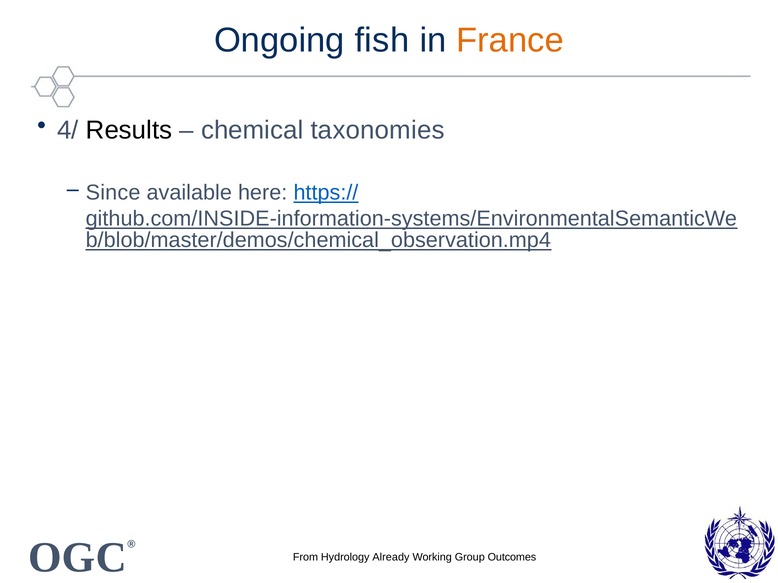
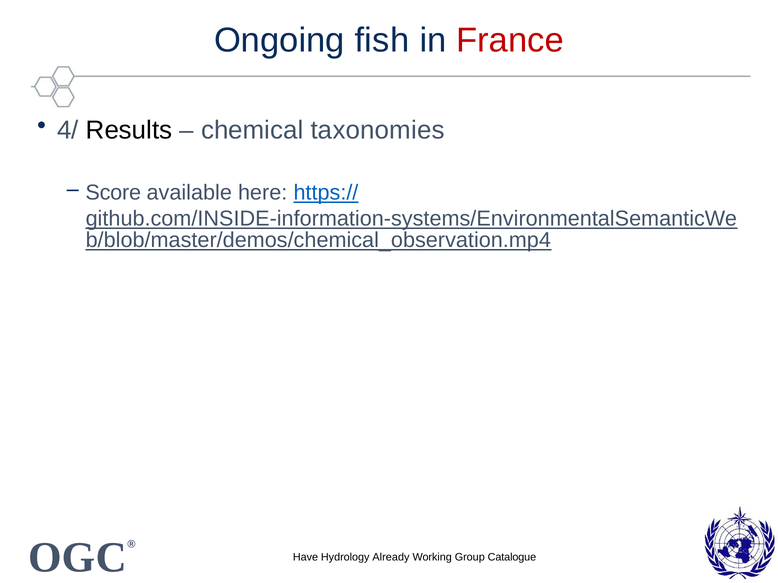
France colour: orange -> red (510, 41)
Since: Since -> Score (113, 193)
From: From -> Have (305, 558)
Outcomes: Outcomes -> Catalogue (512, 558)
